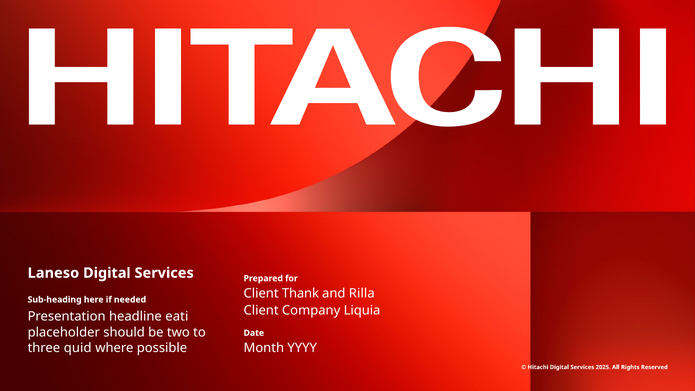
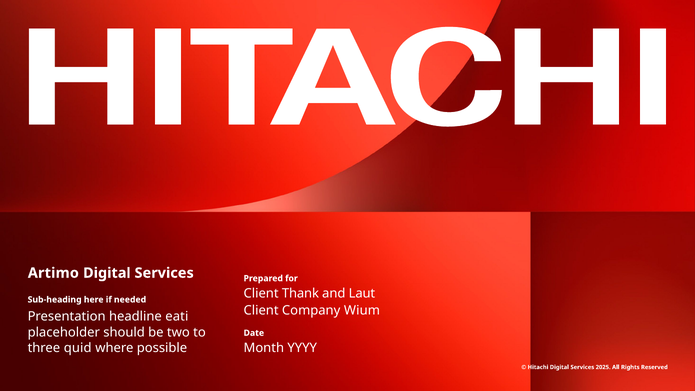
Laneso: Laneso -> Artimo (53, 273)
Rilla: Rilla -> Laut (362, 293)
Liquia: Liquia -> Wium (362, 310)
